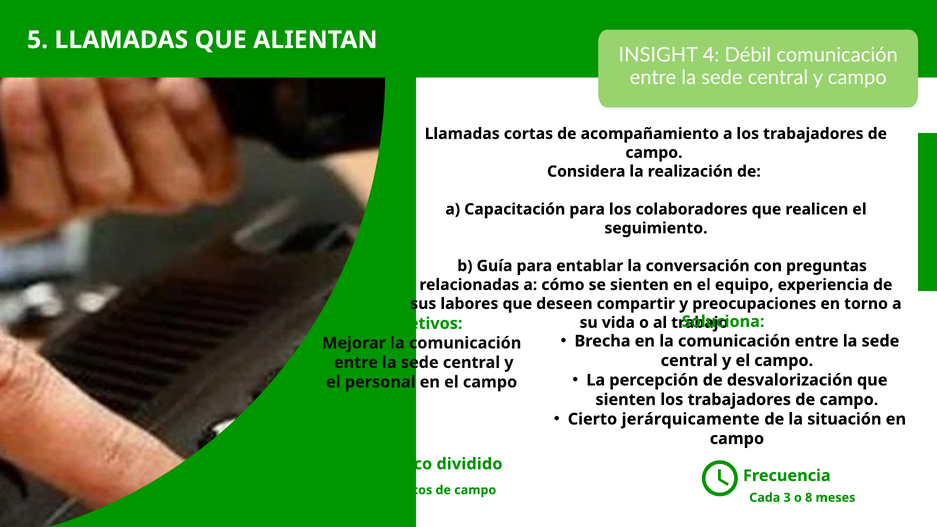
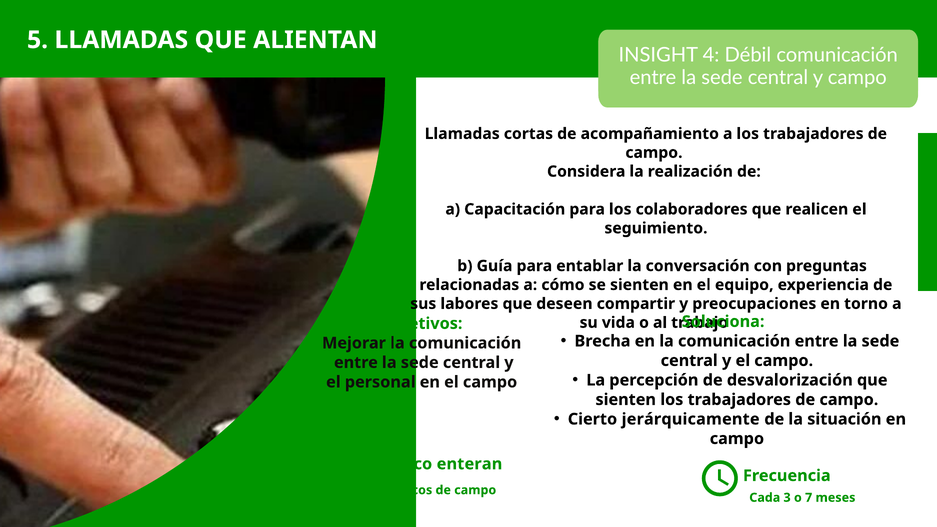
dividido: dividido -> enteran (469, 464)
8: 8 -> 7 (809, 498)
